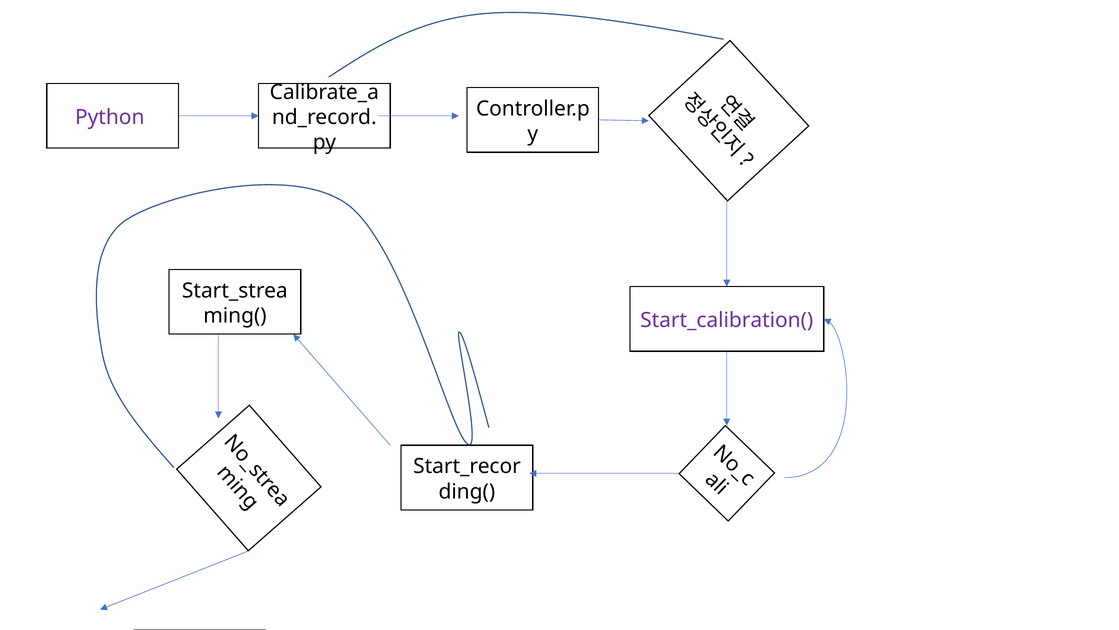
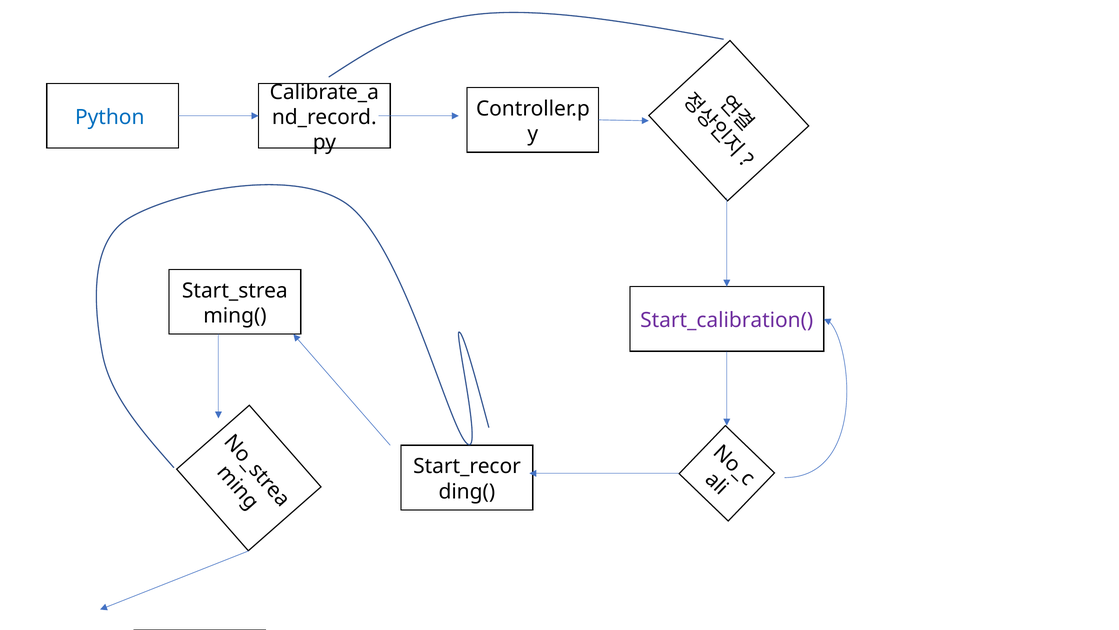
Python colour: purple -> blue (110, 117)
